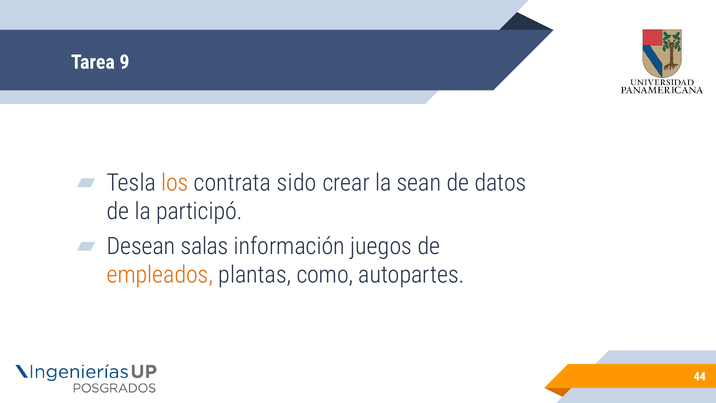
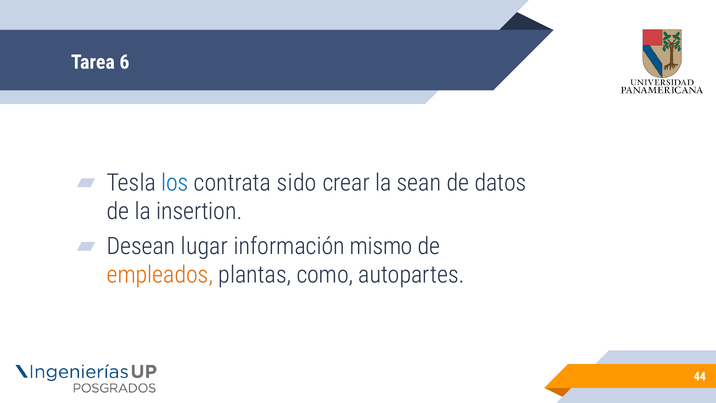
9: 9 -> 6 (124, 62)
los colour: orange -> blue (175, 183)
participó: participó -> insertion (199, 211)
salas: salas -> lugar (205, 246)
juegos: juegos -> mismo (381, 246)
